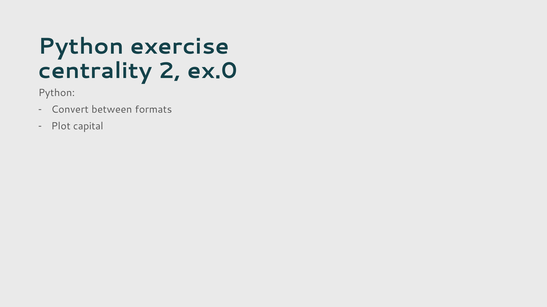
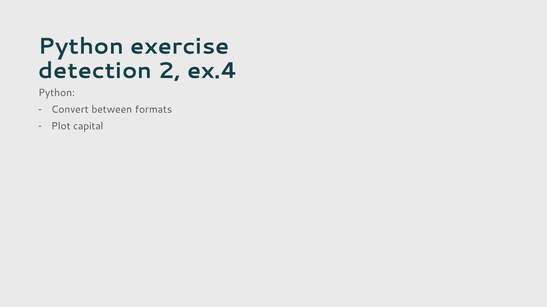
centrality: centrality -> detection (95, 71)
ex.0: ex.0 -> ex.4 (212, 71)
